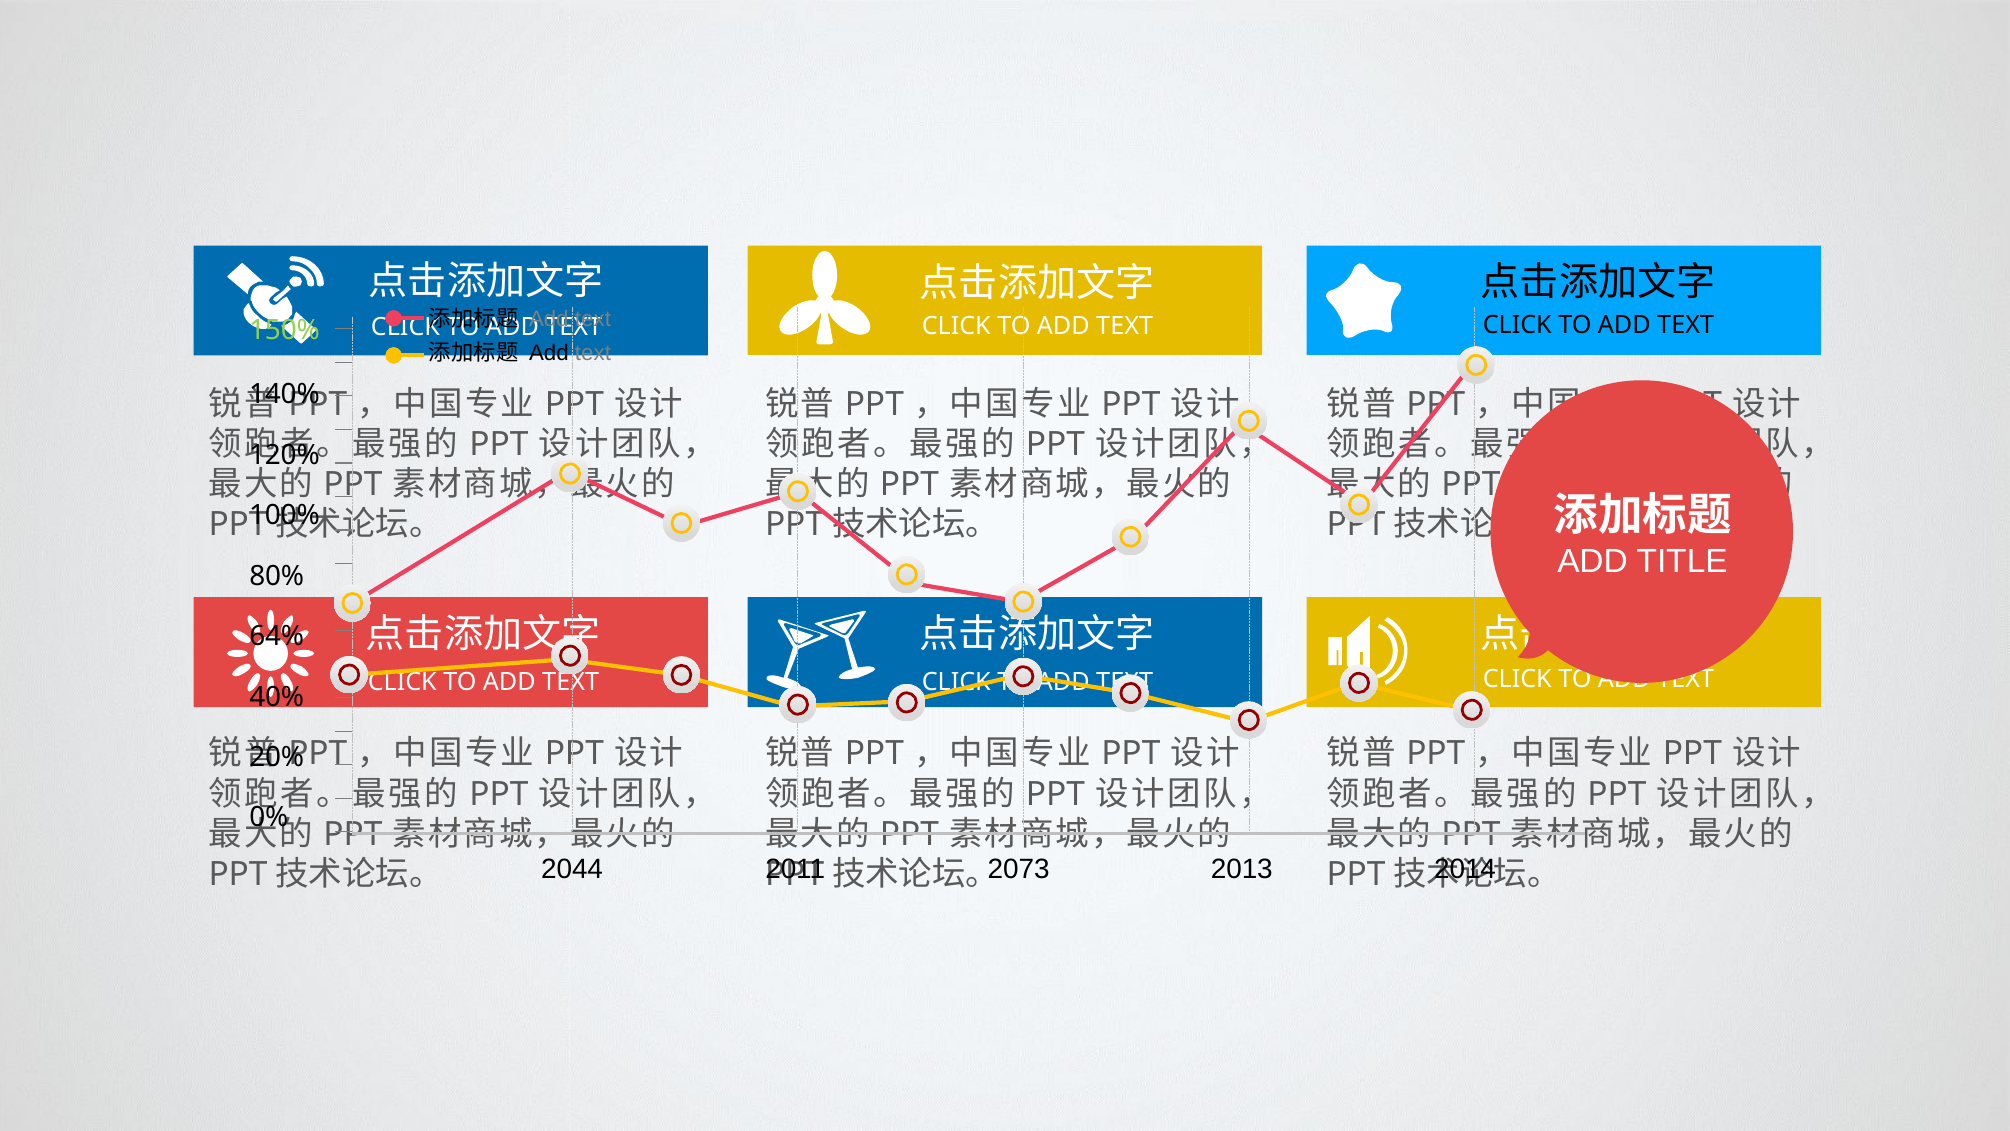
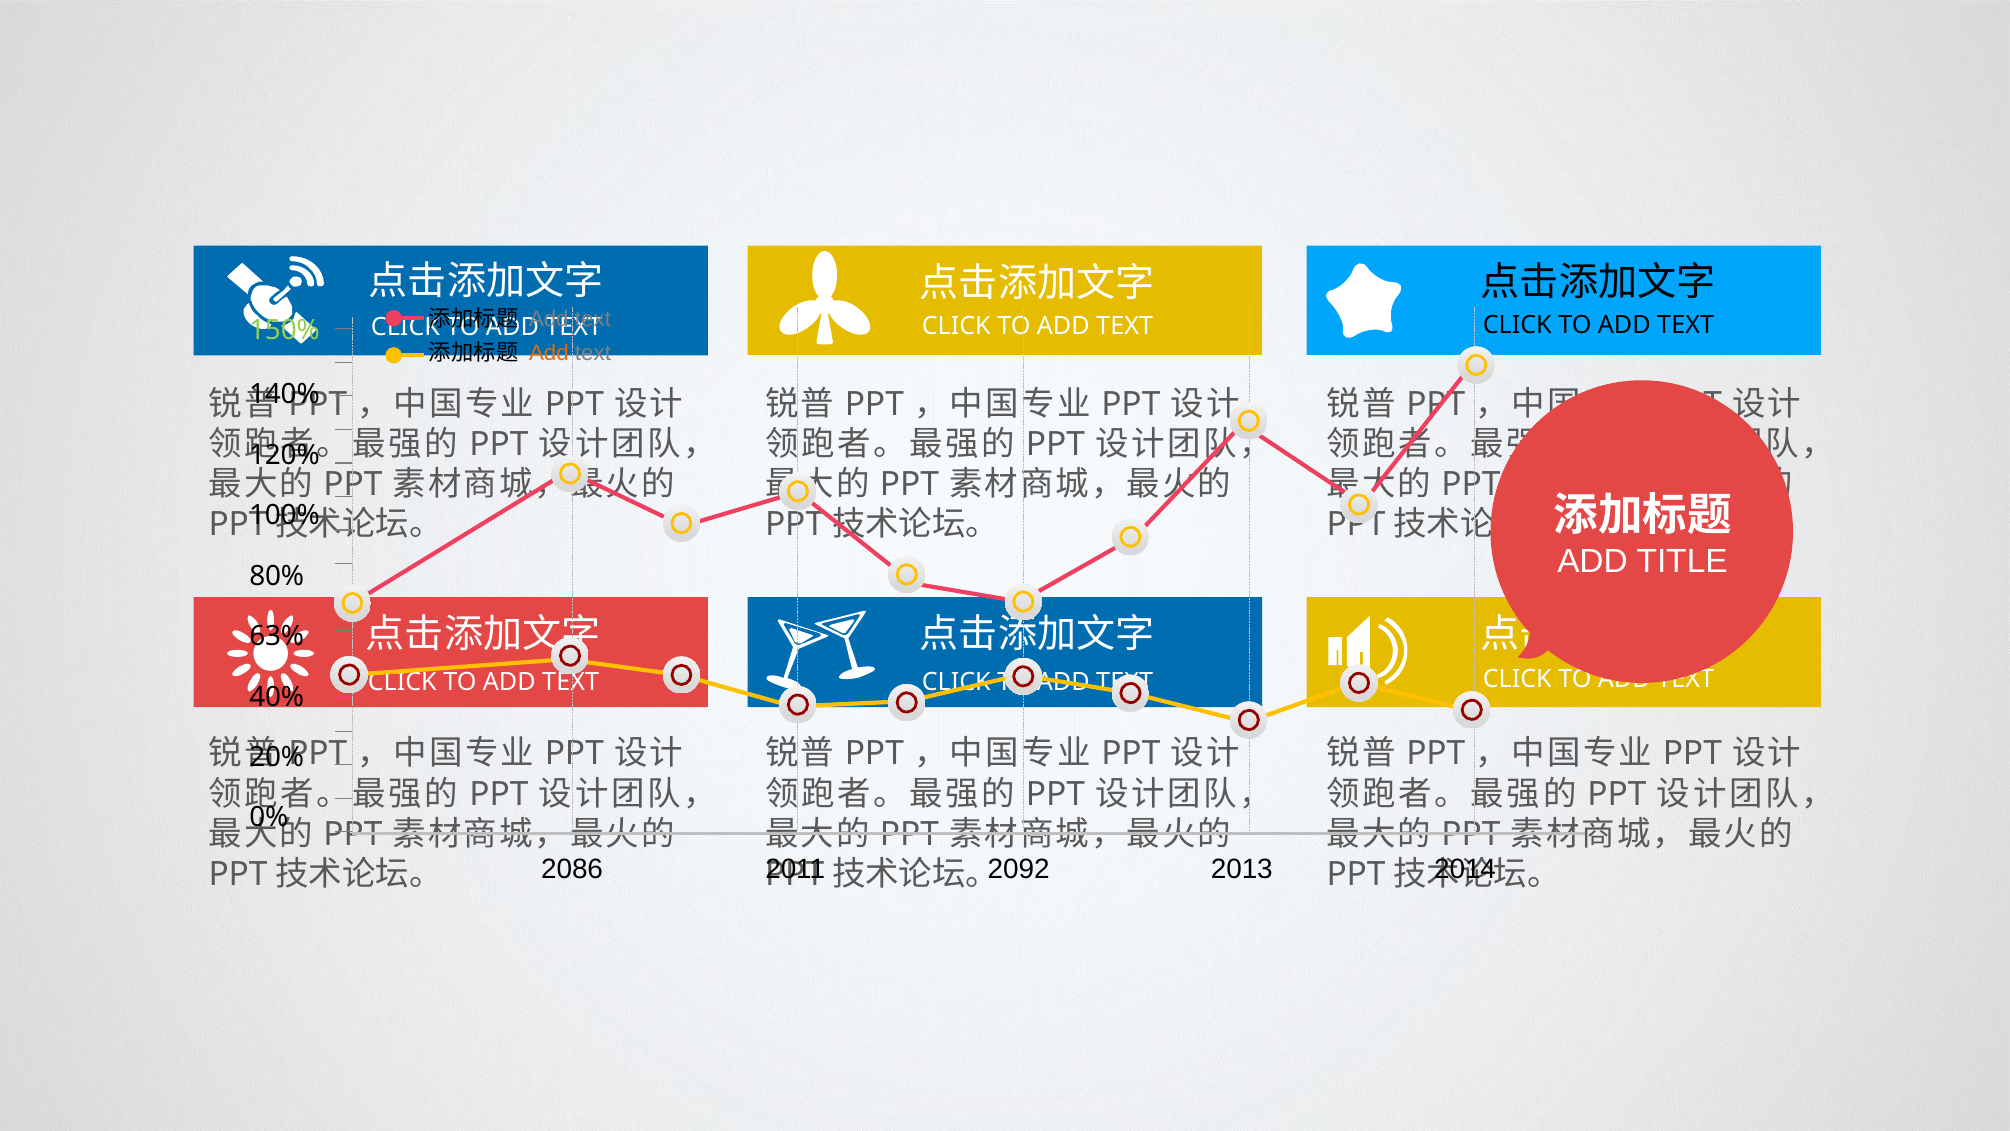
Add colour: black -> orange (549, 353)
64%: 64% -> 63% (277, 636)
2044: 2044 -> 2086 (572, 869)
2073: 2073 -> 2092 (1019, 869)
